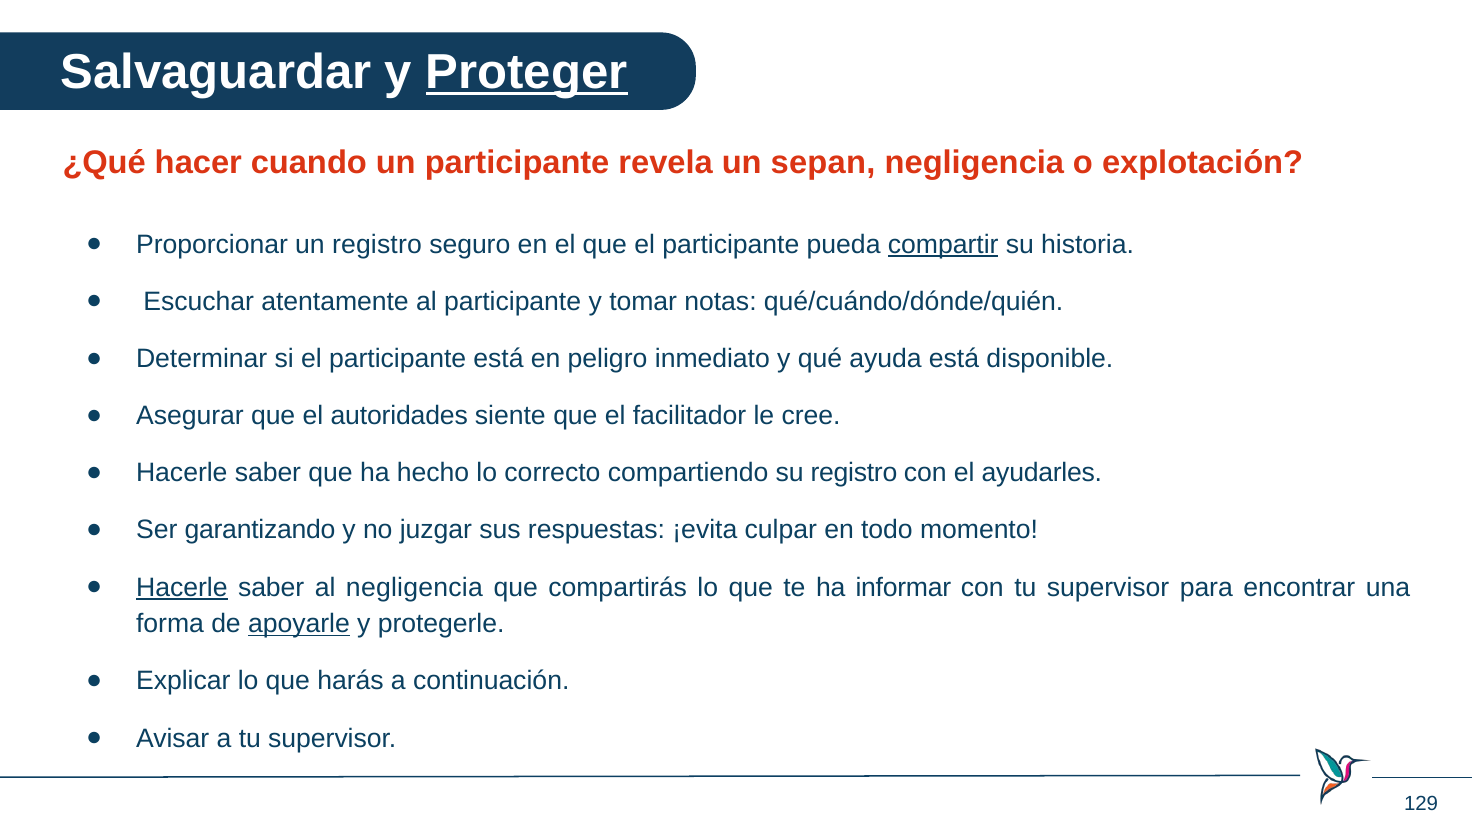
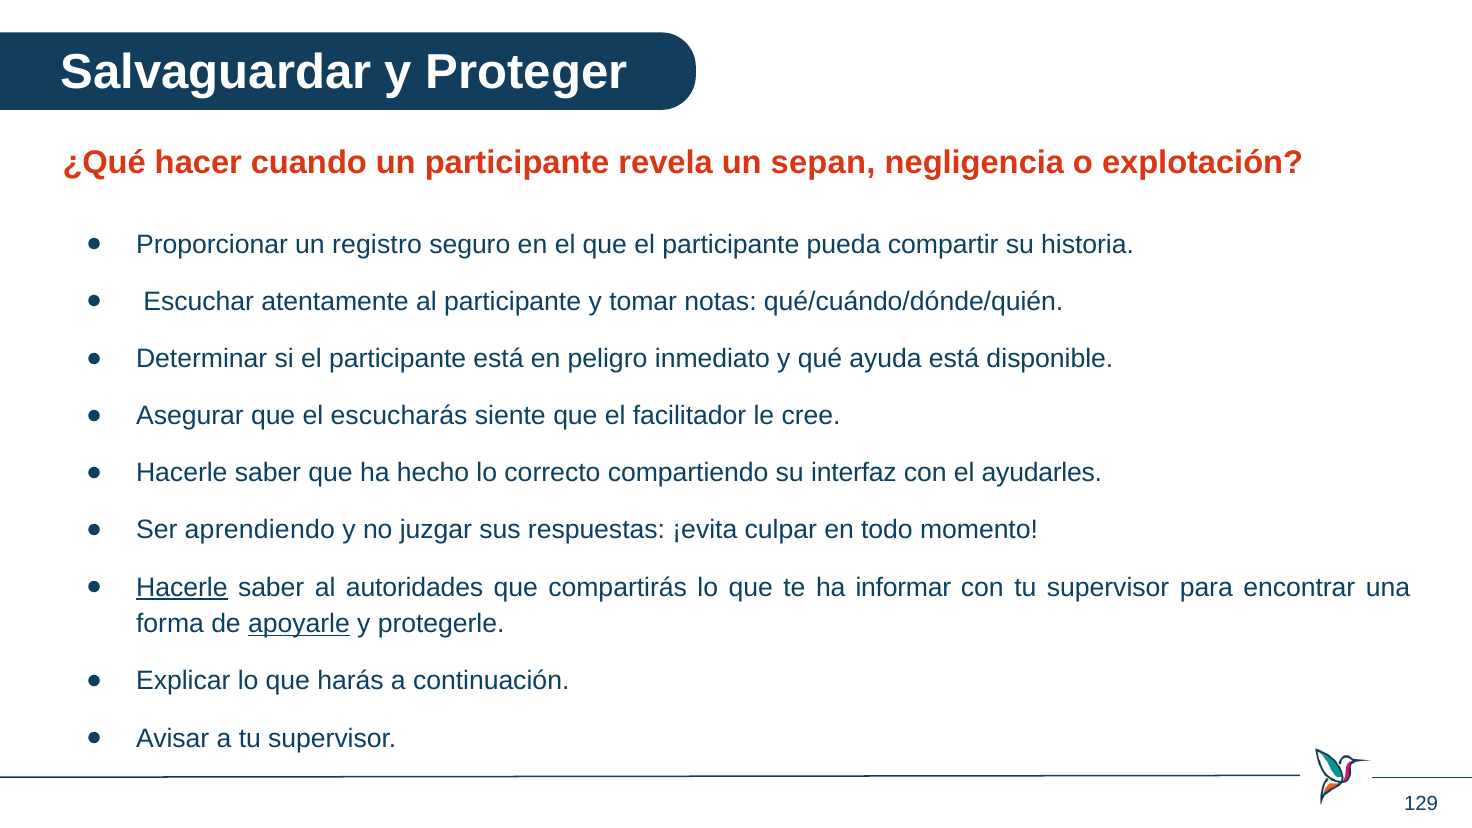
Proteger underline: present -> none (527, 72)
compartir underline: present -> none (943, 244)
autoridades: autoridades -> escucharás (399, 416)
su registro: registro -> interfaz (854, 473)
garantizando: garantizando -> aprendiendo (260, 530)
al negligencia: negligencia -> autoridades (415, 587)
